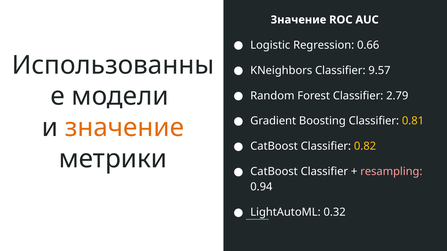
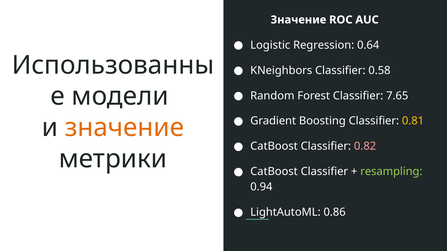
0.66: 0.66 -> 0.64 (368, 45)
9.57: 9.57 -> 0.58 (379, 70)
2.79: 2.79 -> 7.65 (397, 96)
0.82 colour: yellow -> pink (365, 147)
resampling colour: pink -> light green (391, 172)
0.32: 0.32 -> 0.86 (335, 213)
